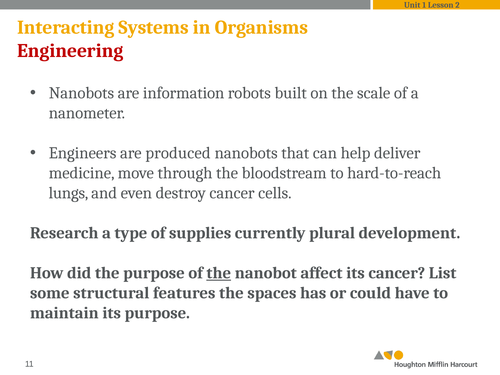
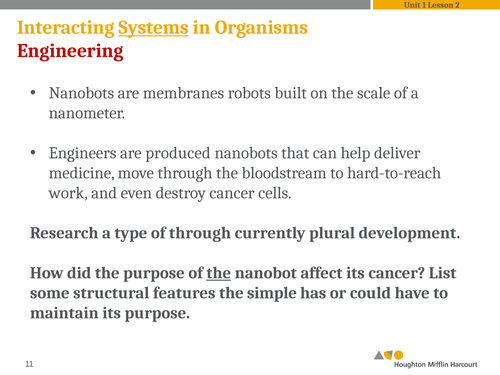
Systems underline: none -> present (154, 27)
information: information -> membranes (184, 93)
lungs: lungs -> work (68, 193)
of supplies: supplies -> through (200, 233)
spaces: spaces -> simple (272, 293)
